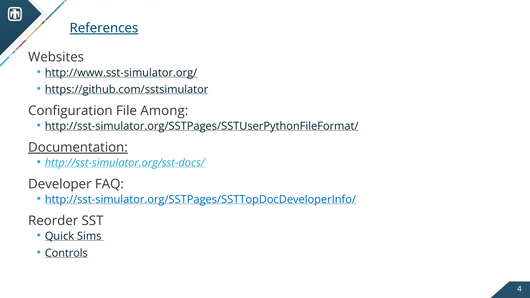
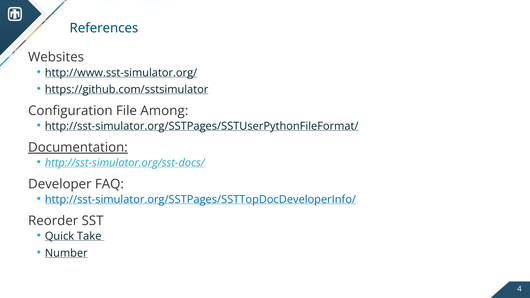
References underline: present -> none (104, 28)
Sims: Sims -> Take (89, 236)
Controls: Controls -> Number (66, 253)
